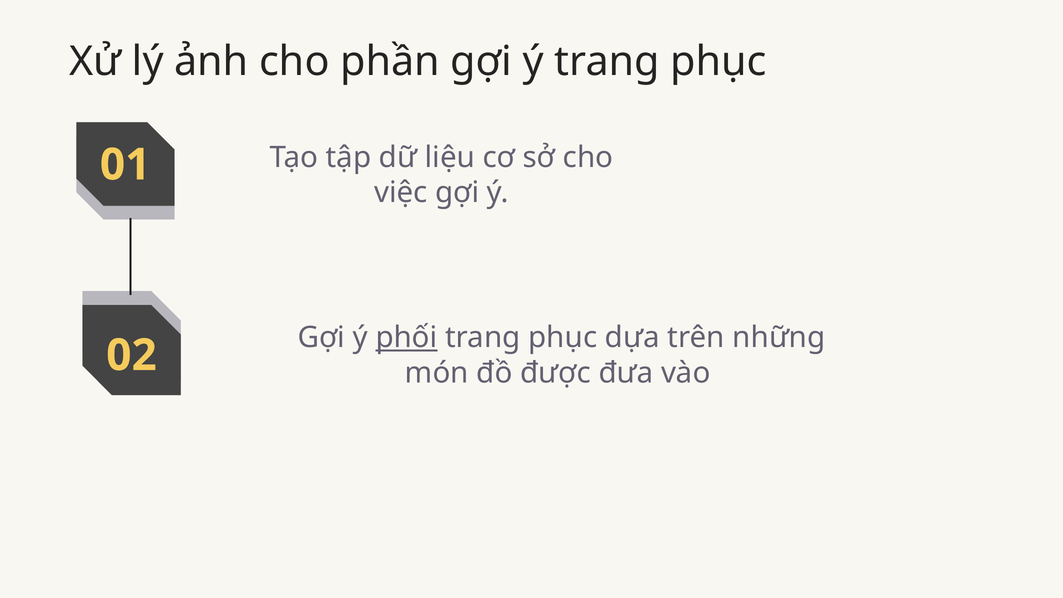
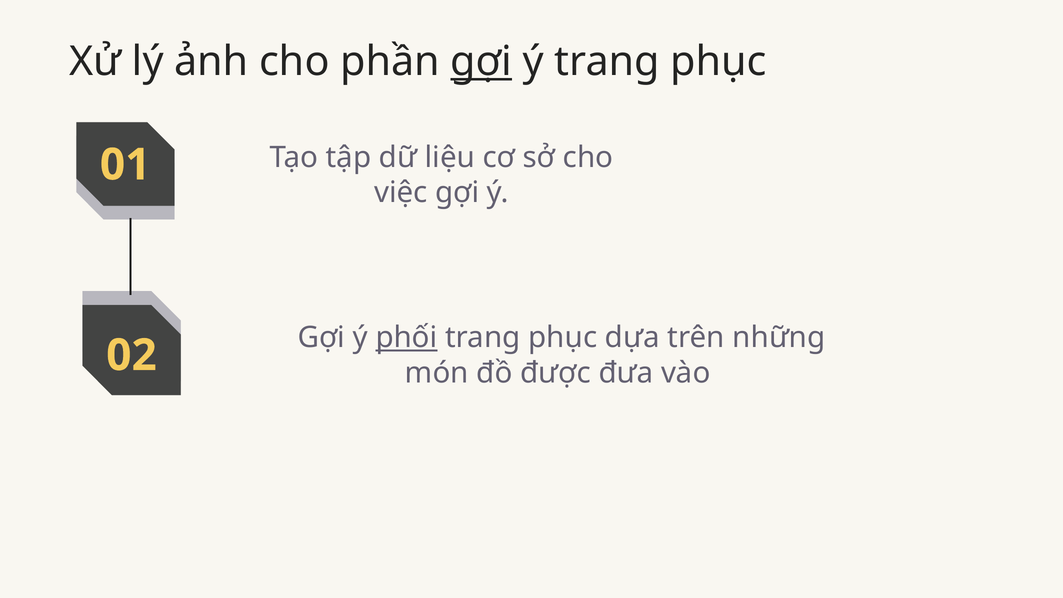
gợi underline: none -> present (481, 61)
